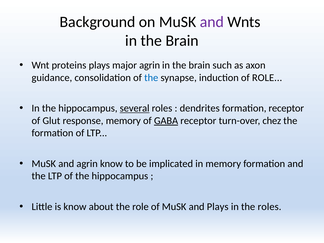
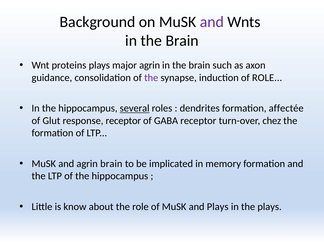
the colour: blue -> purple (151, 78)
formation receptor: receptor -> affectée (286, 108)
response memory: memory -> receptor (123, 121)
GABA underline: present -> none (166, 121)
agrin know: know -> brain (111, 164)
the roles: roles -> plays (270, 207)
